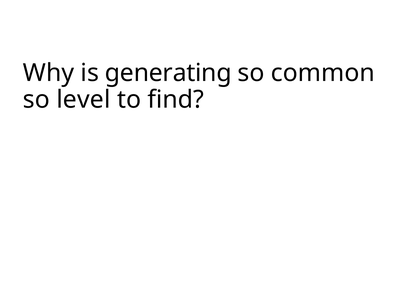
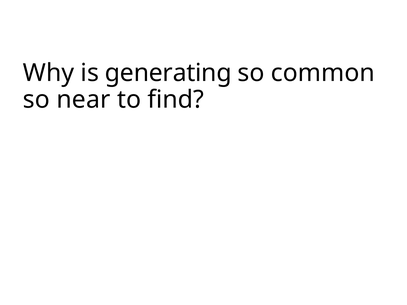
level: level -> near (83, 100)
